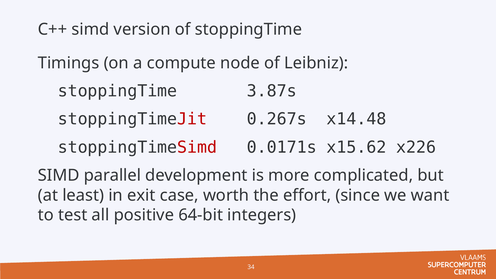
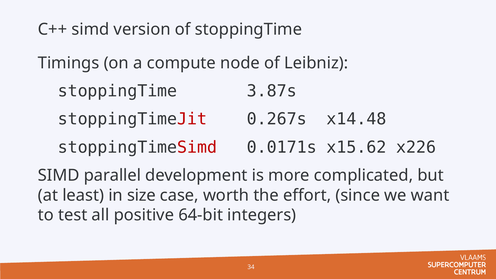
exit: exit -> size (141, 195)
